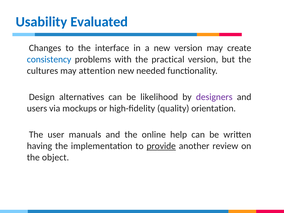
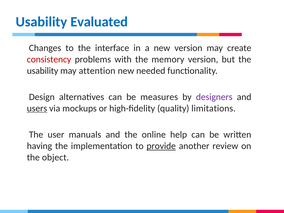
consistency colour: blue -> red (49, 59)
practical: practical -> memory (168, 59)
cultures: cultures -> usability (43, 71)
likelihood: likelihood -> measures (159, 97)
users underline: none -> present (37, 108)
orientation: orientation -> limitations (213, 108)
